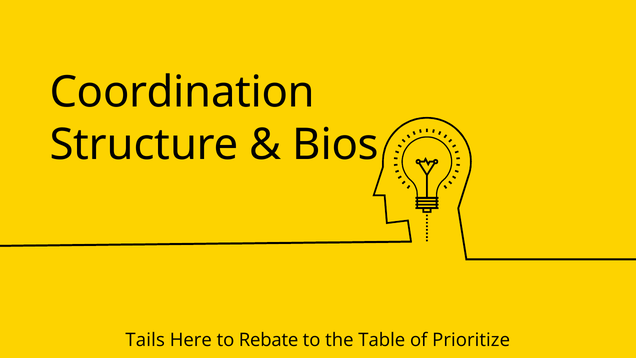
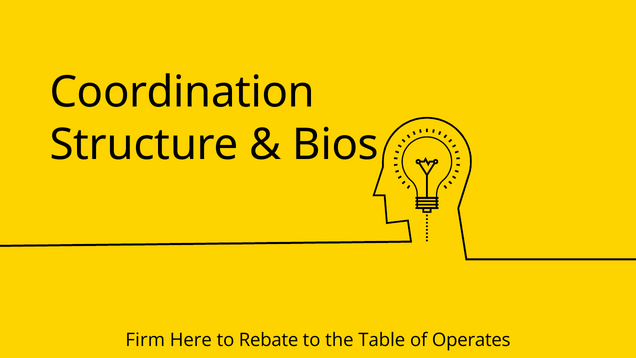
Tails: Tails -> Firm (145, 340)
Prioritize: Prioritize -> Operates (471, 340)
